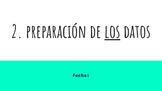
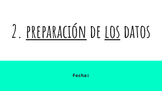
preparación underline: none -> present (56, 32)
